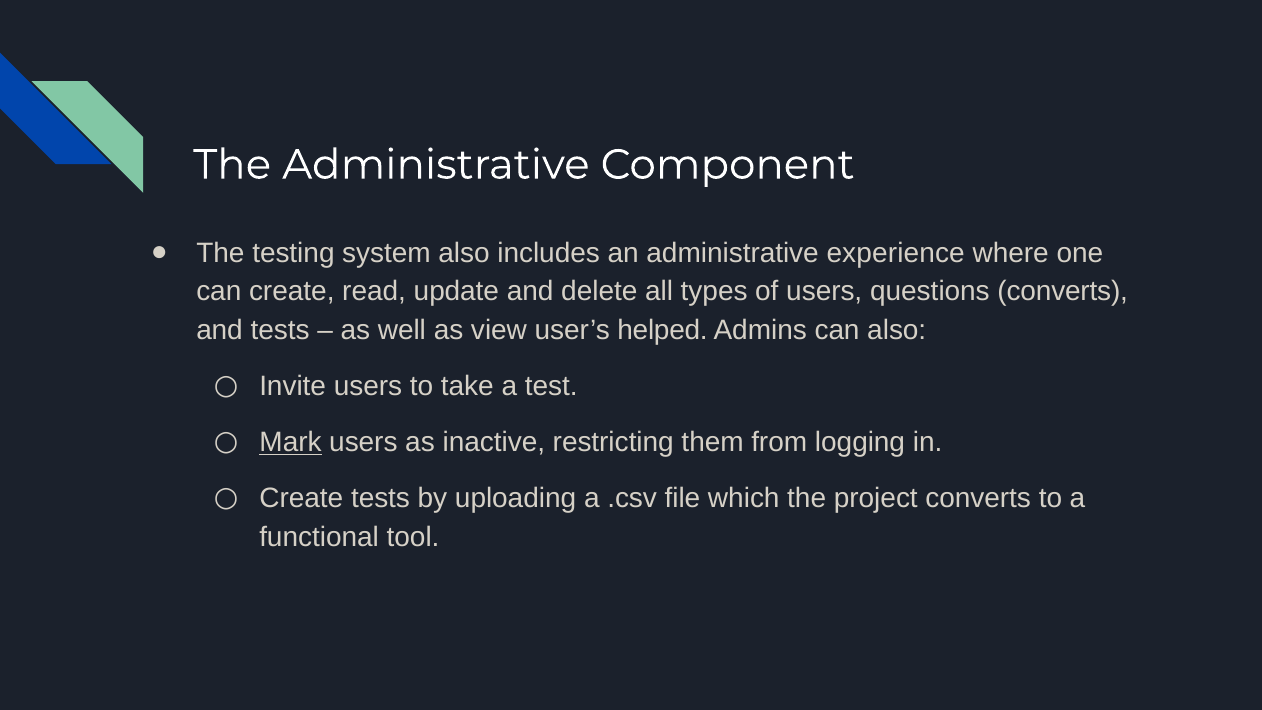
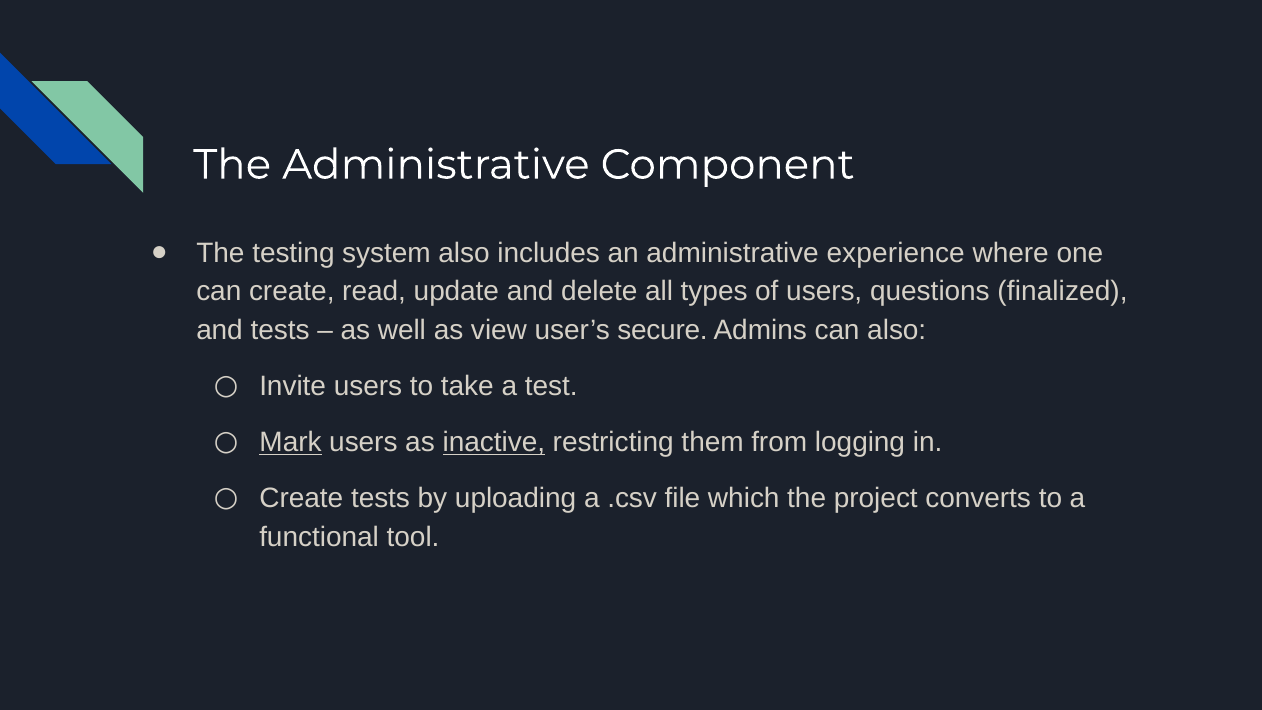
questions converts: converts -> finalized (1063, 291)
helped: helped -> secure (663, 330)
inactive underline: none -> present (494, 442)
